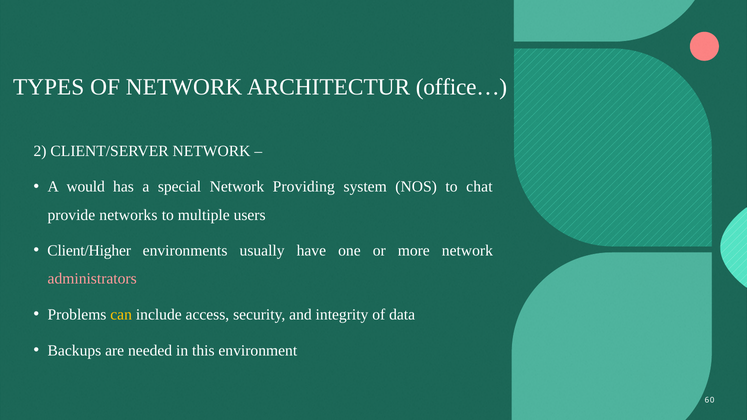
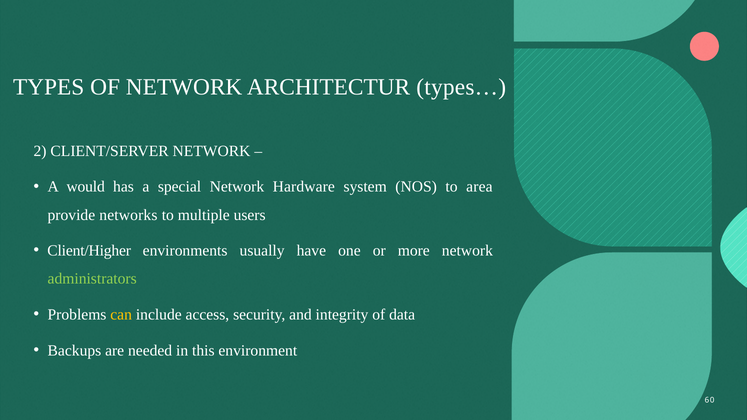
office…: office… -> types… (461, 87)
Providing: Providing -> Hardware (304, 187)
chat: chat -> area (479, 187)
administrators colour: pink -> light green (92, 279)
